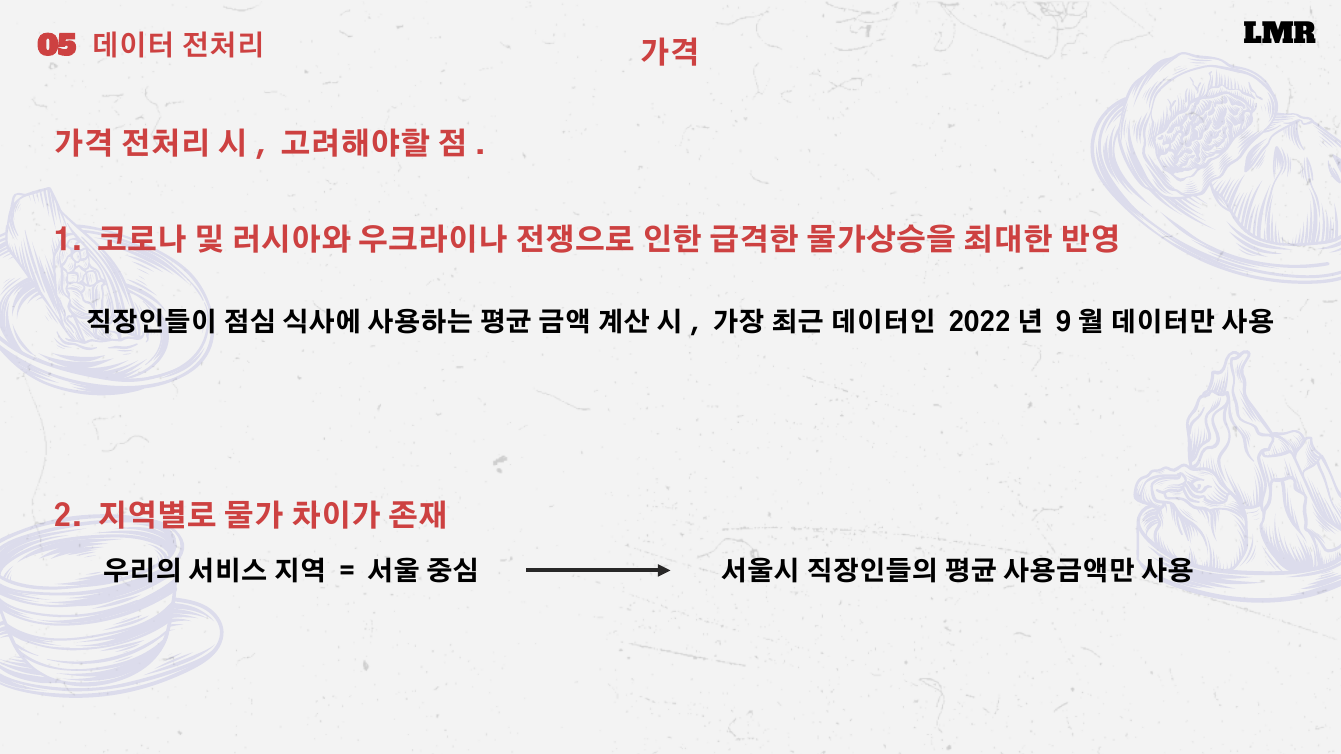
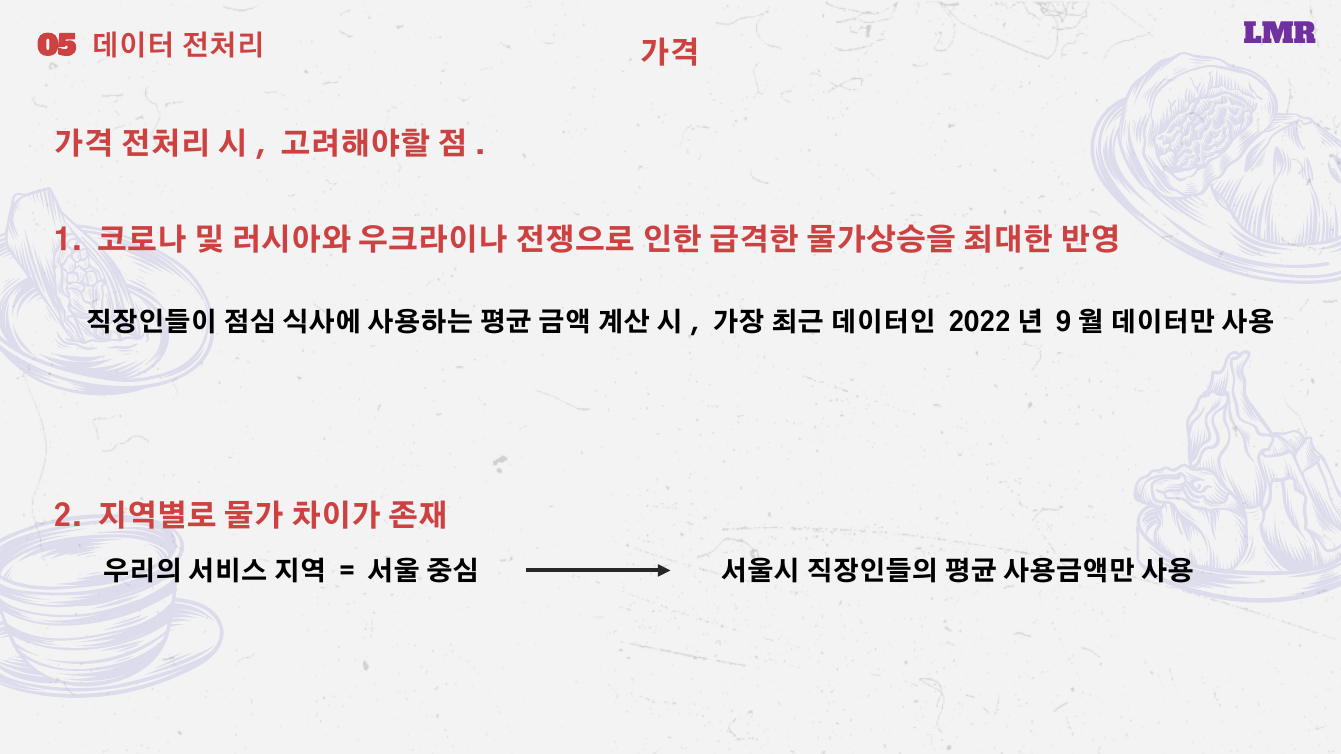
LMR colour: black -> purple (1280, 35)
